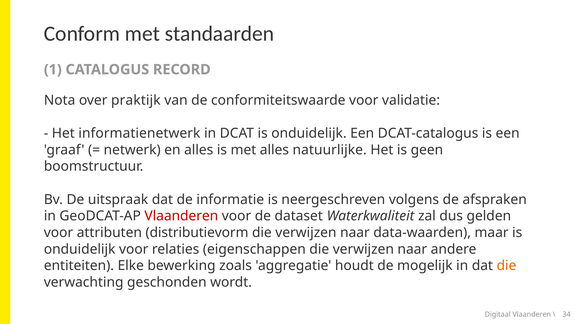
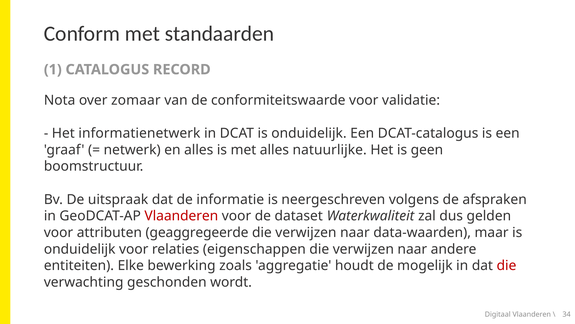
praktijk: praktijk -> zomaar (136, 100)
distributievorm: distributievorm -> geaggregeerde (197, 232)
die colour: orange -> red (506, 265)
